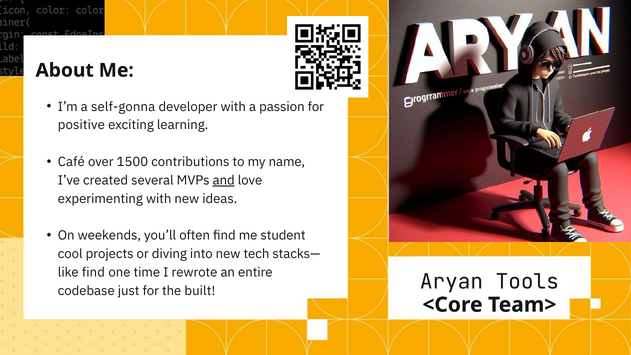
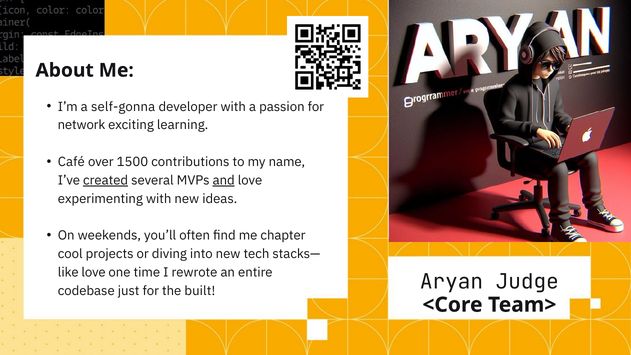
positive: positive -> network (82, 125)
created underline: none -> present (106, 180)
student: student -> chapter (283, 236)
find: find -> love (94, 272)
Tools: Tools -> Judge (527, 282)
